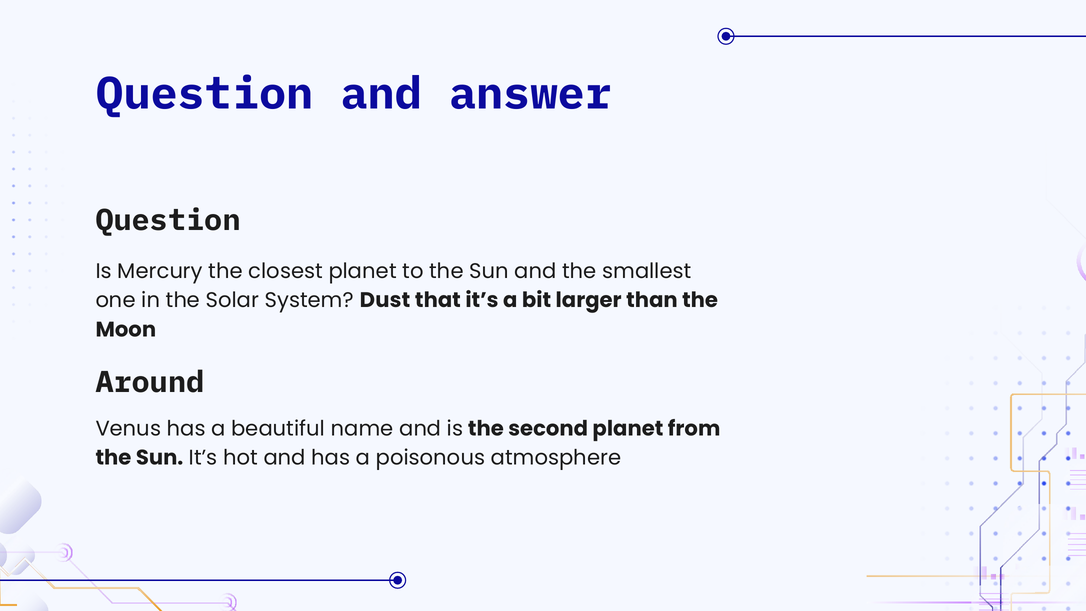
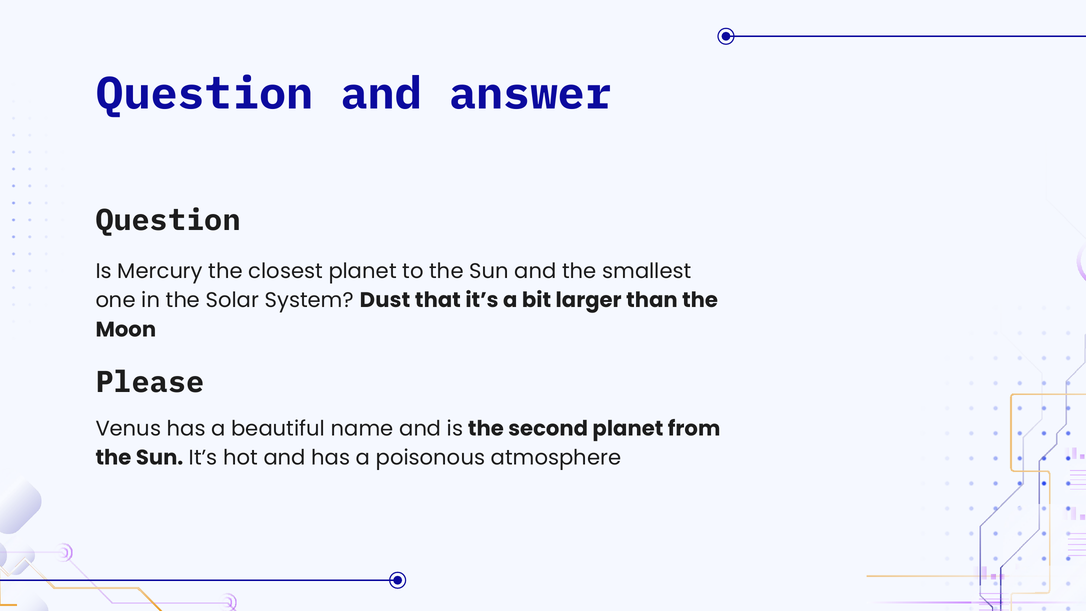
Around: Around -> Please (150, 382)
